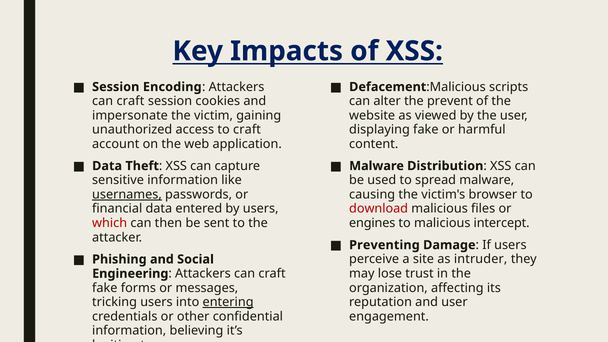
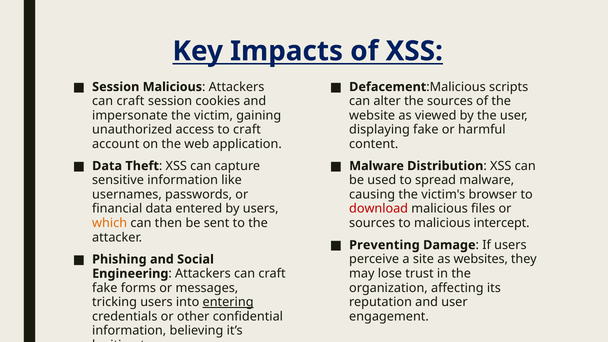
Session Encoding: Encoding -> Malicious (172, 87)
the prevent: prevent -> sources (450, 101)
usernames underline: present -> none (127, 195)
which colour: red -> orange (110, 223)
engines: engines -> sources (372, 223)
intruder: intruder -> websites (481, 259)
